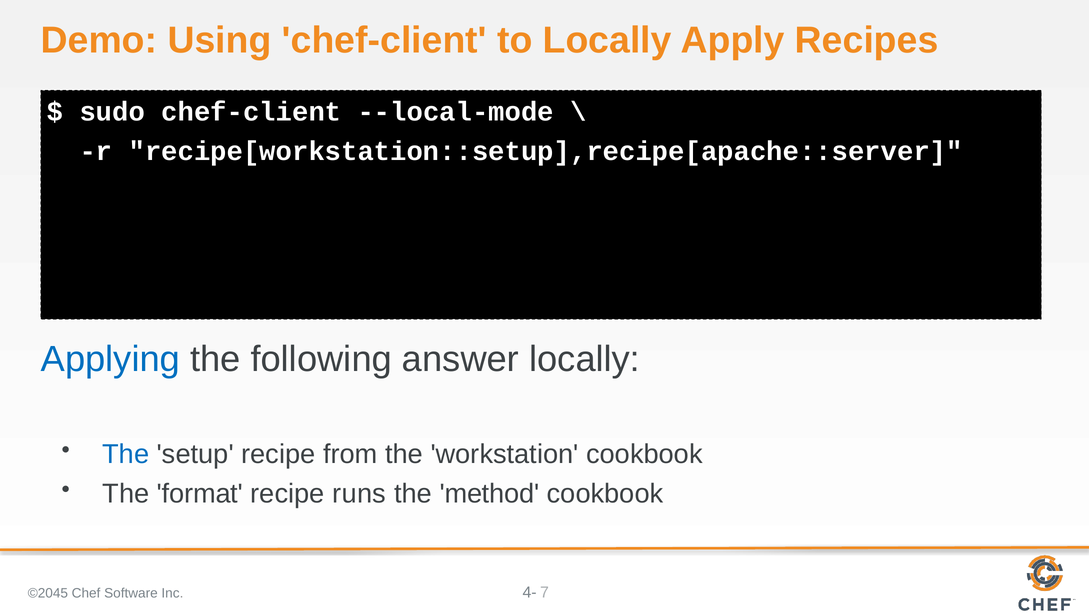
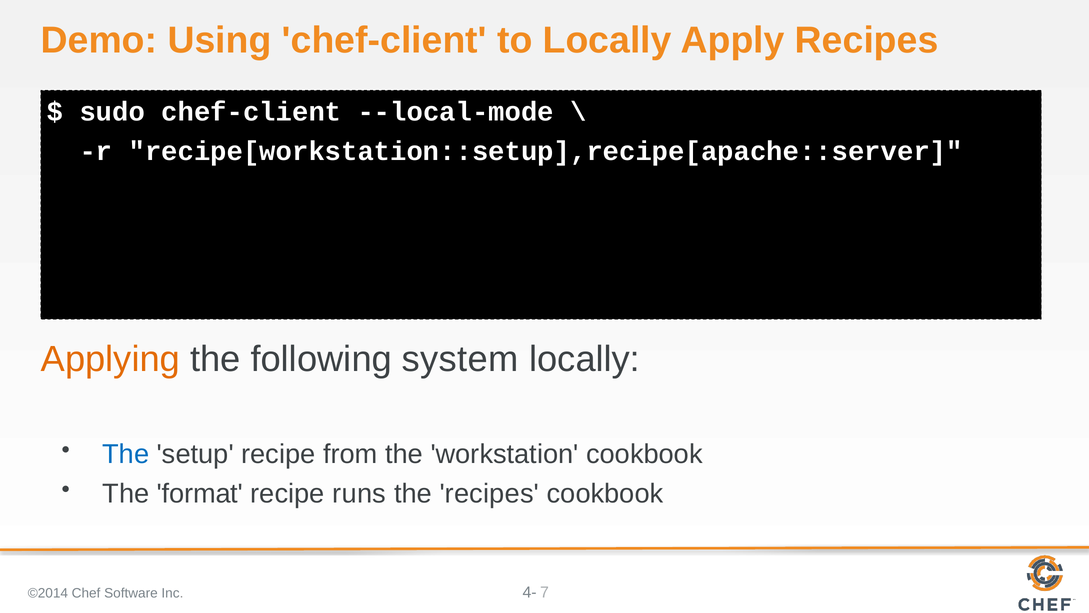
Applying colour: blue -> orange (110, 359)
answer: answer -> system (460, 359)
the method: method -> recipes (489, 493)
©2045: ©2045 -> ©2014 (48, 593)
